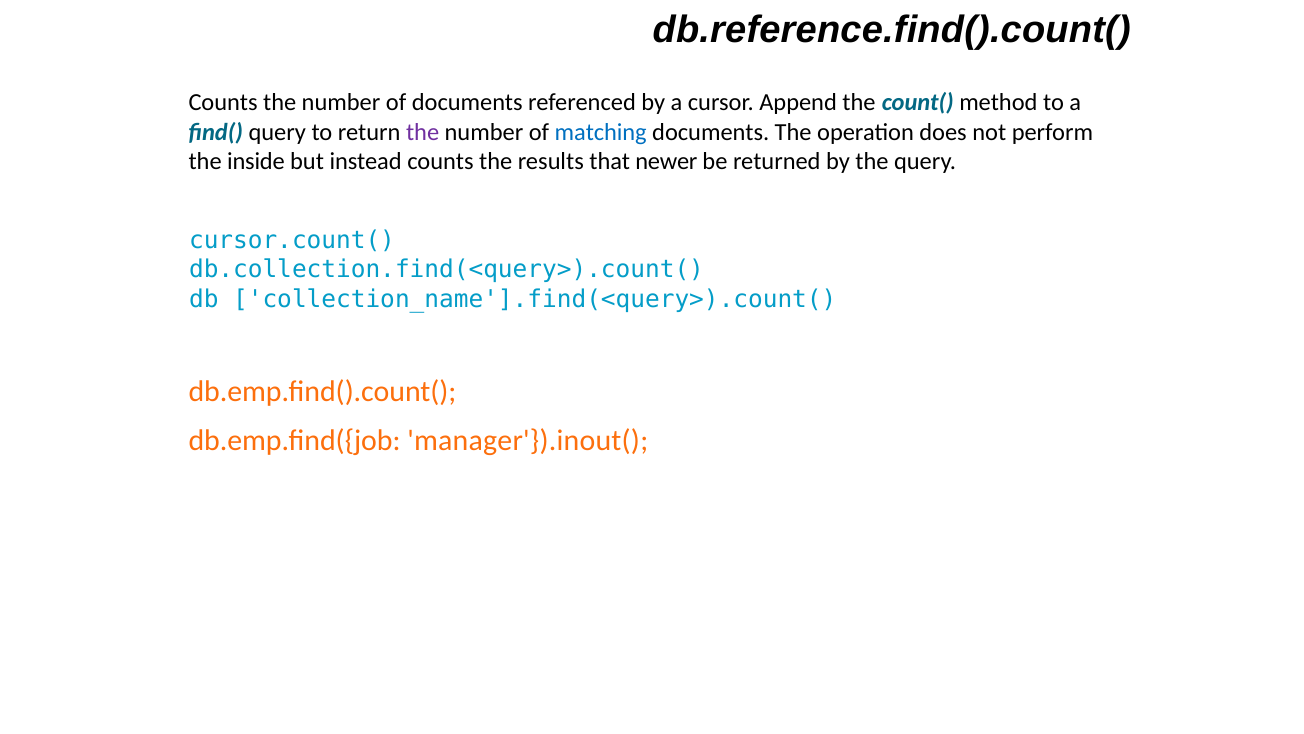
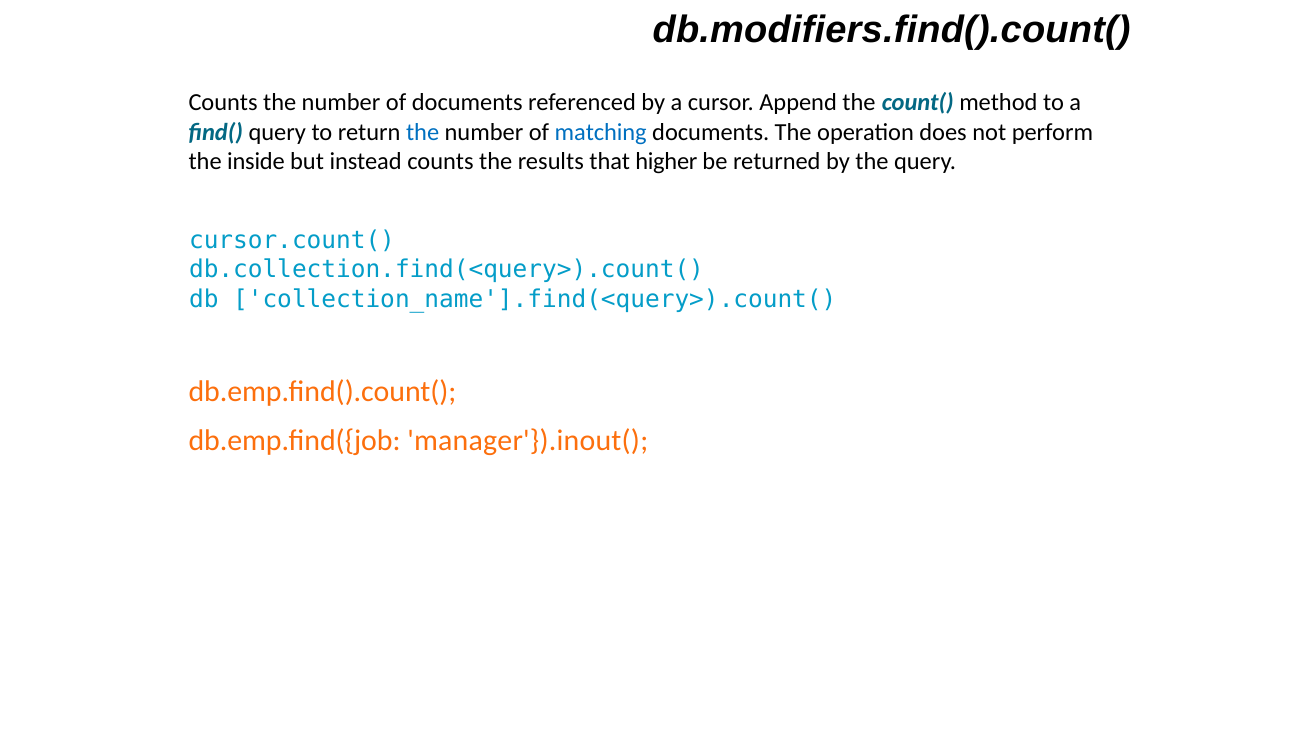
db.reference.find().count(: db.reference.find().count( -> db.modifiers.find().count( (892, 30)
the colour: purple -> blue (423, 132)
newer: newer -> higher (666, 161)
